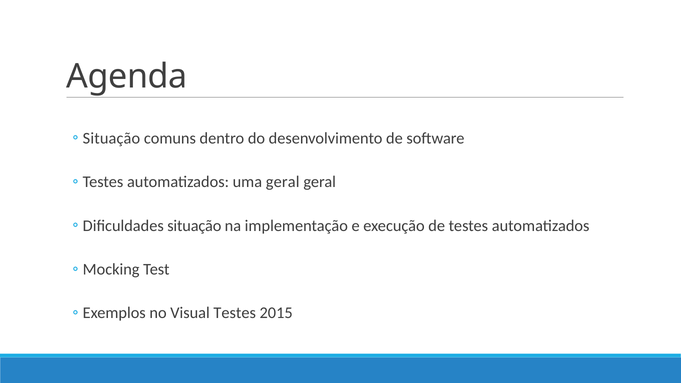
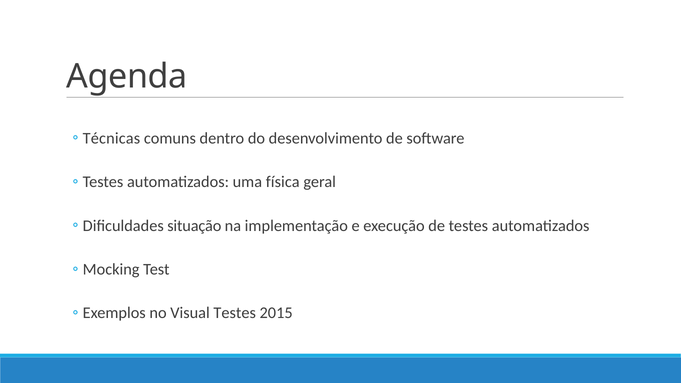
Situação: Situação -> Técnicas (111, 138)
uma geral: geral -> física (283, 182)
